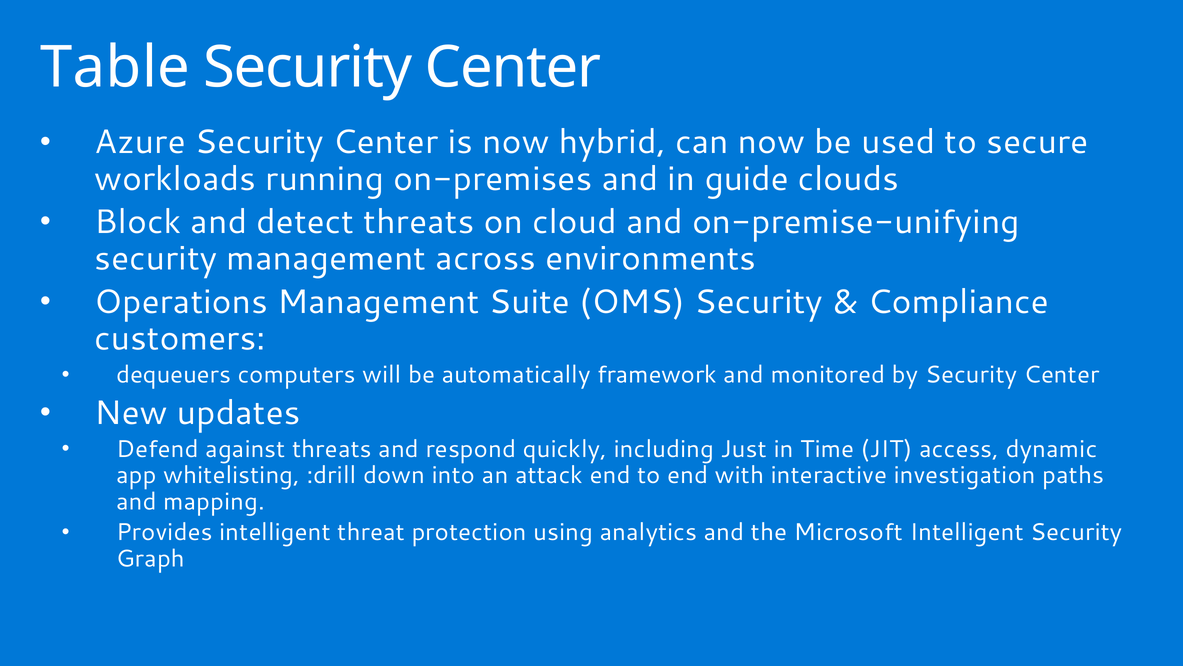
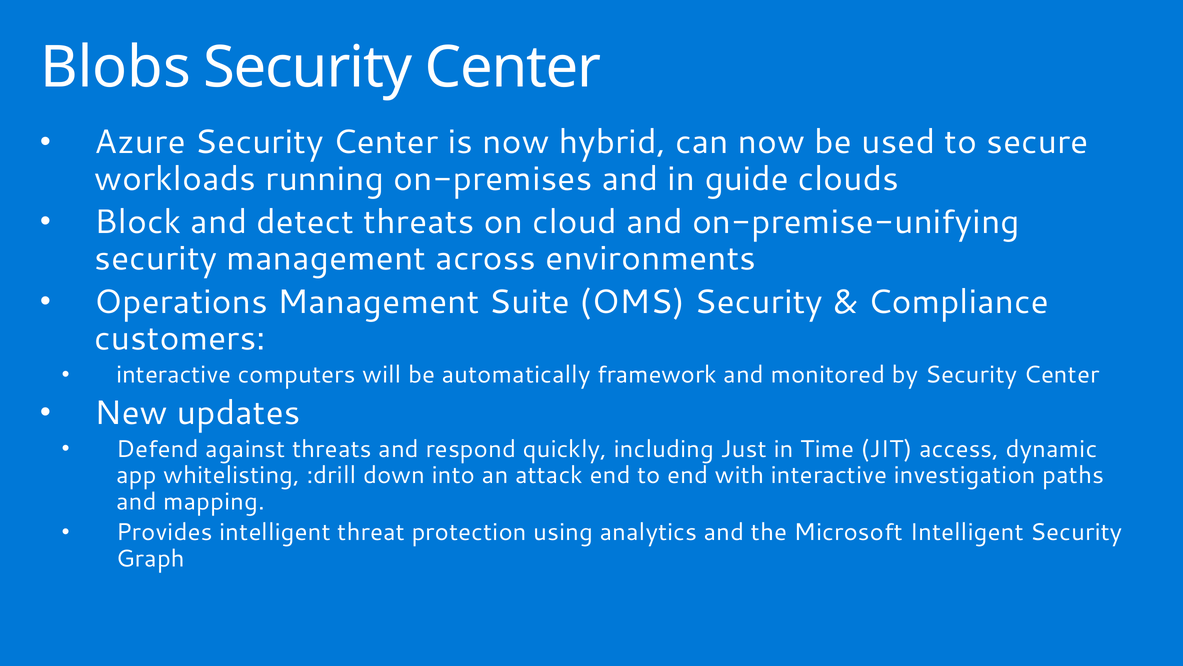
Table: Table -> Blobs (115, 68)
dequeuers: dequeuers -> interactive (174, 375)
